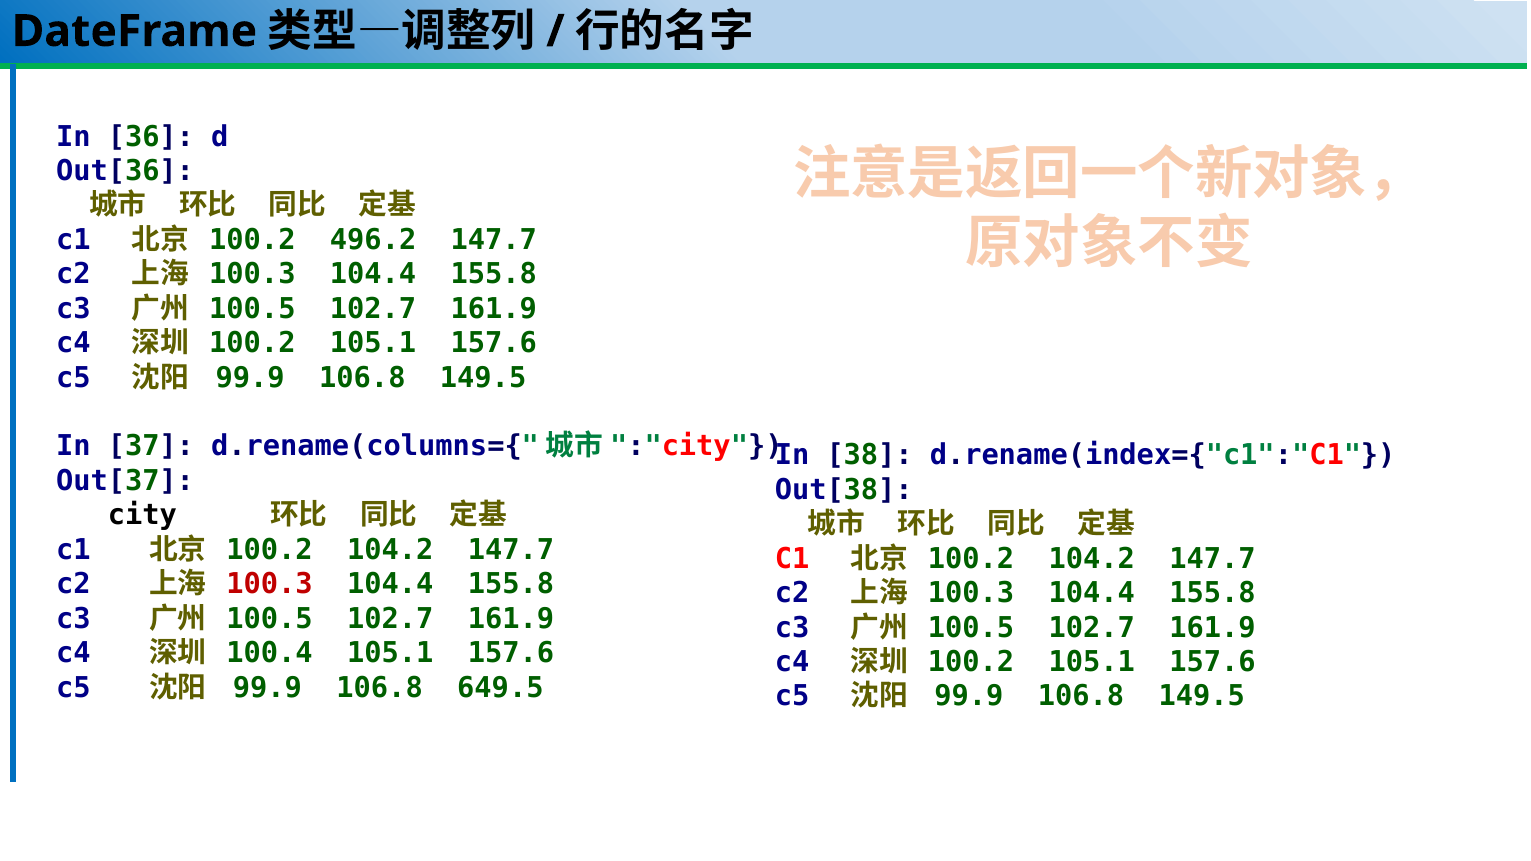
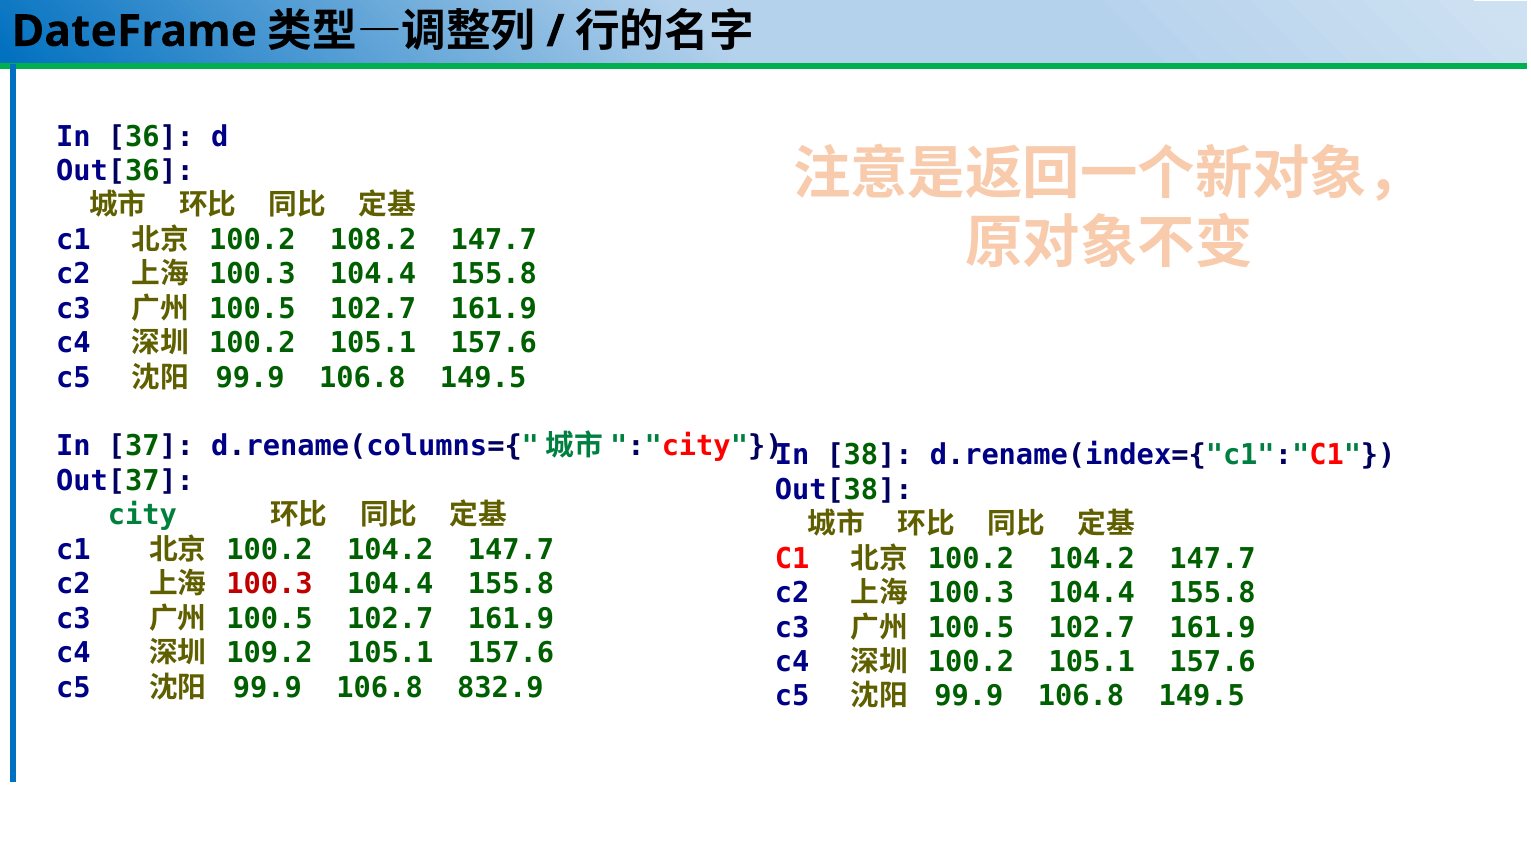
496.2: 496.2 -> 108.2 (373, 240)
city colour: black -> green (142, 516)
100.4: 100.4 -> 109.2 (270, 653)
649.5: 649.5 -> 832.9 (500, 688)
